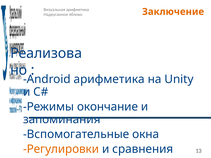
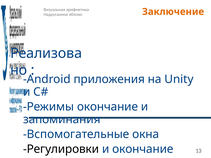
Android арифметика: арифметика -> приложения (109, 79)
Регулировки colour: orange -> black (61, 149)
и сравнения: сравнения -> окончание (143, 149)
